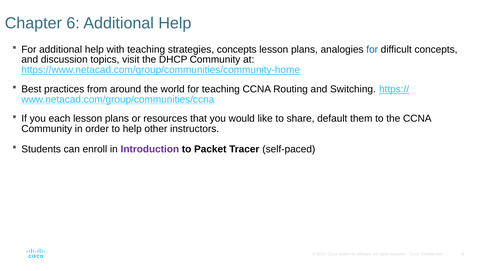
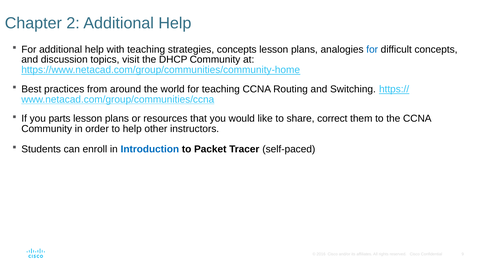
6: 6 -> 2 (73, 23)
each: each -> parts (60, 119)
default: default -> correct (332, 119)
Introduction colour: purple -> blue (150, 149)
